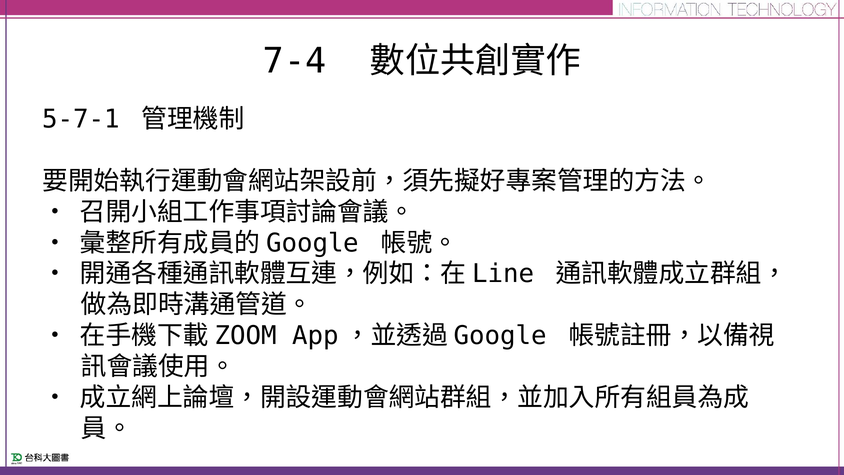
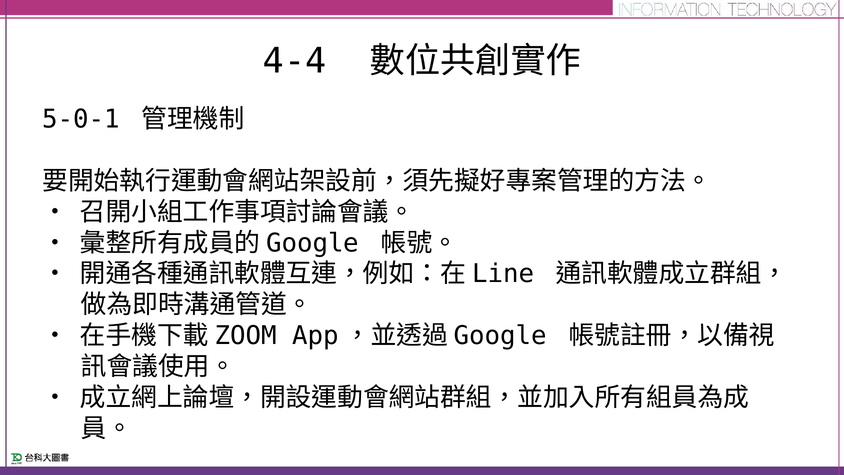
7-4: 7-4 -> 4-4 (295, 61)
5-7-1: 5-7-1 -> 5-0-1 (81, 119)
